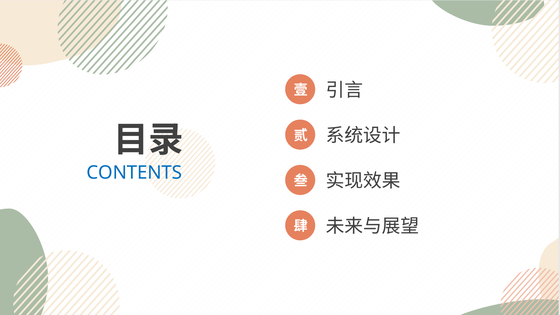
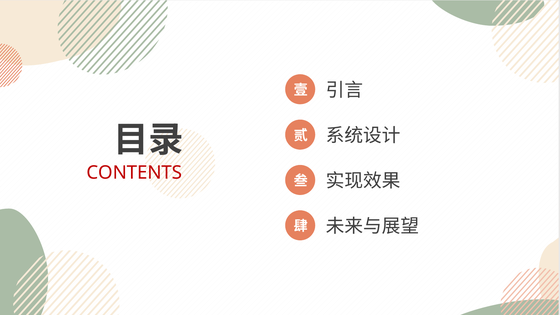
CONTENTS colour: blue -> red (134, 173)
